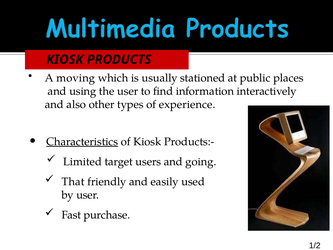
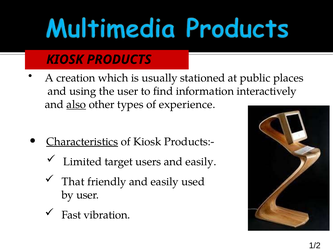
moving: moving -> creation (76, 78)
also underline: none -> present (76, 104)
users and going: going -> easily (201, 161)
purchase: purchase -> vibration (107, 215)
